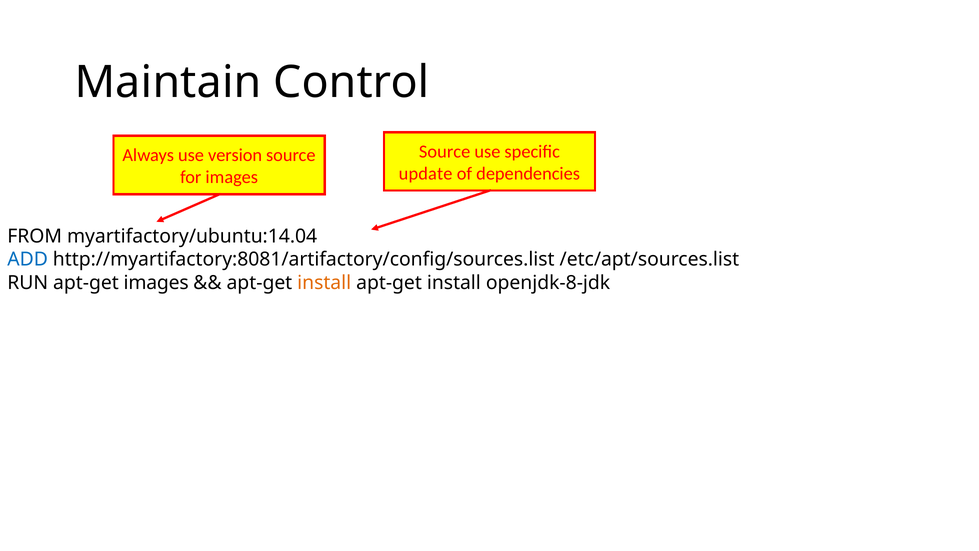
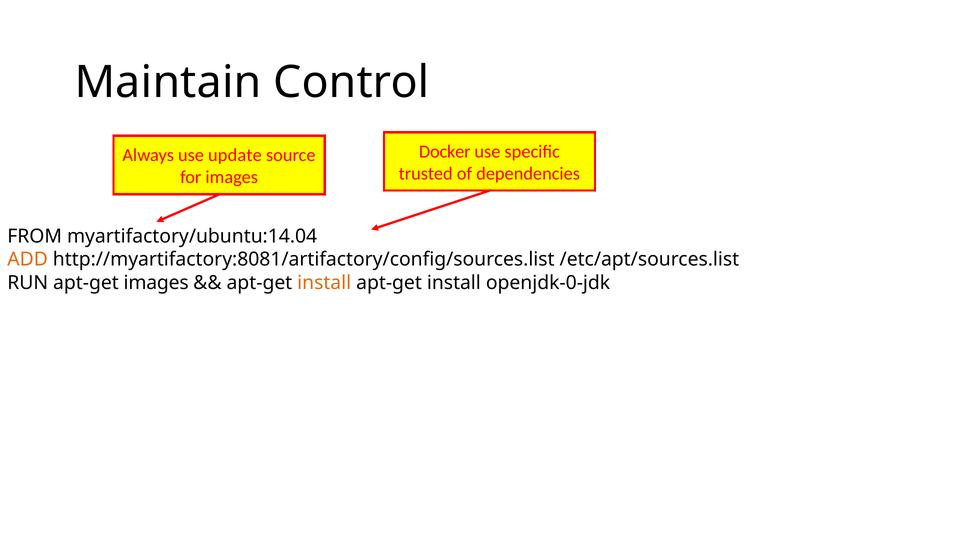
Source: Source -> Docker (445, 151)
version: version -> update (235, 155)
update: update -> trusted (426, 173)
ADD colour: blue -> orange (28, 259)
openjdk-8-jdk: openjdk-8-jdk -> openjdk-0-jdk (548, 283)
